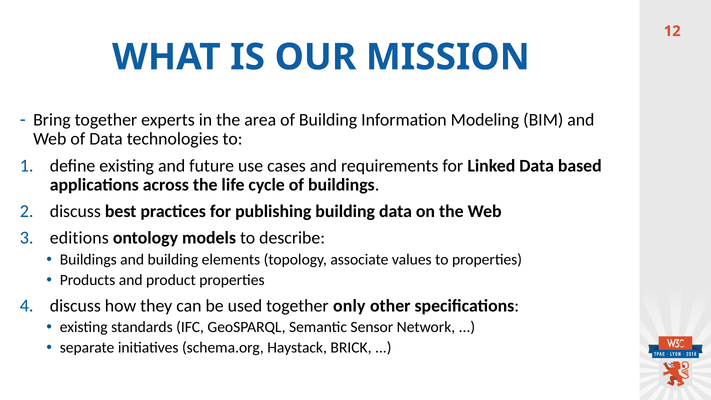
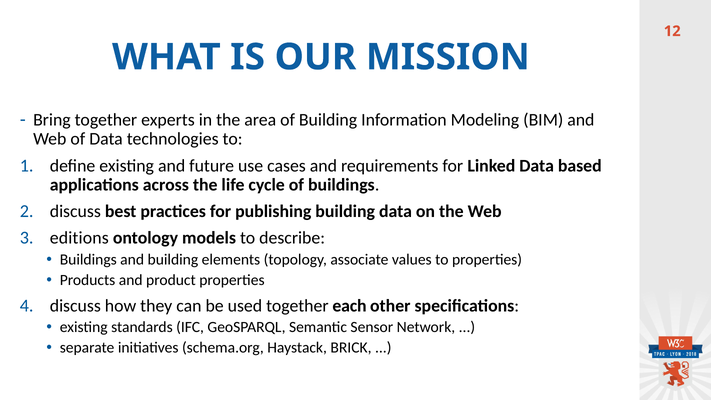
only: only -> each (349, 306)
